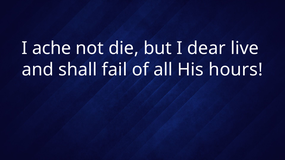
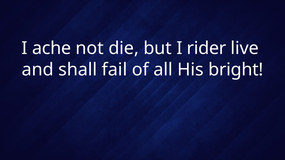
dear: dear -> rider (207, 48)
hours: hours -> bright (236, 70)
